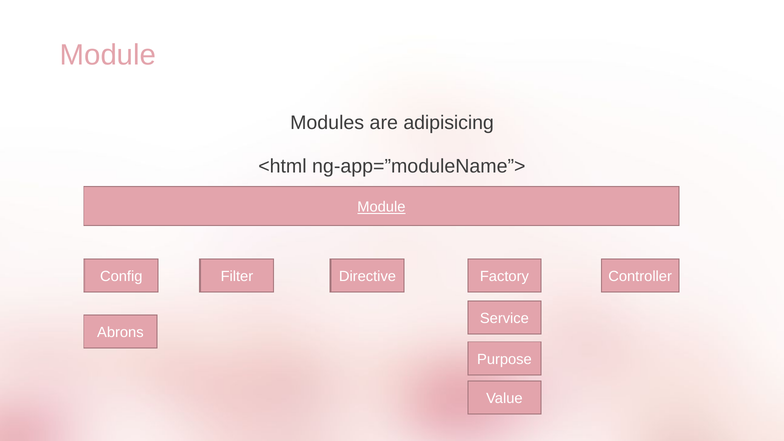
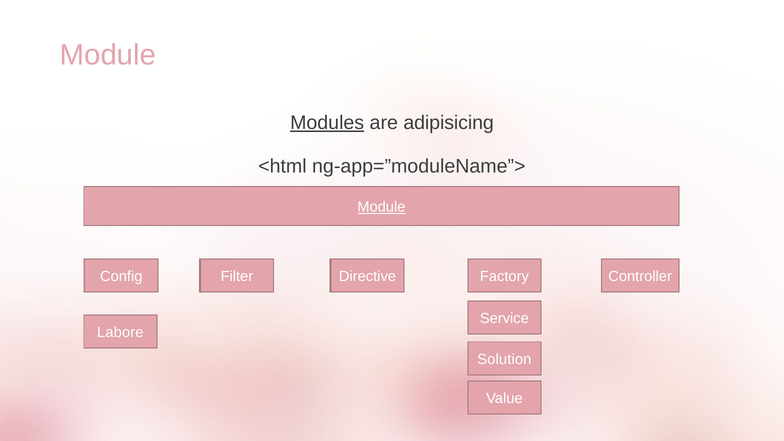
Modules underline: none -> present (327, 123)
Abrons: Abrons -> Labore (120, 332)
Purpose: Purpose -> Solution (504, 359)
